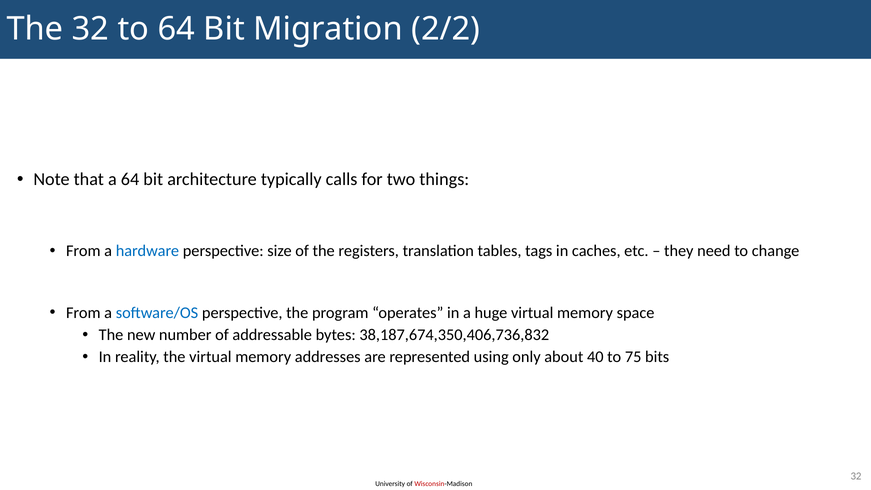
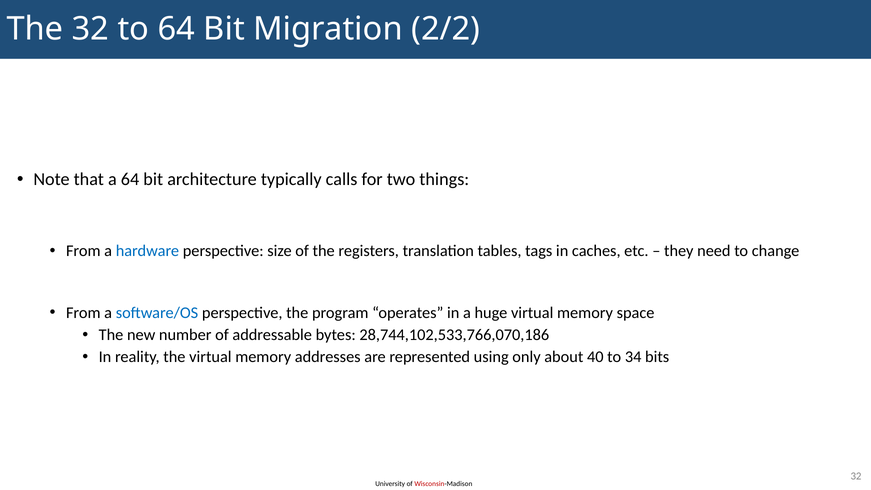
38,187,674,350,406,736,832: 38,187,674,350,406,736,832 -> 28,744,102,533,766,070,186 (454, 335)
75: 75 -> 34 (633, 357)
